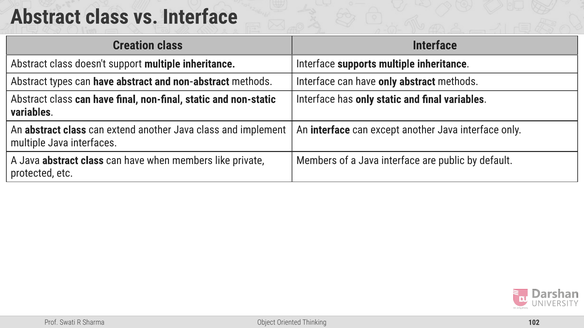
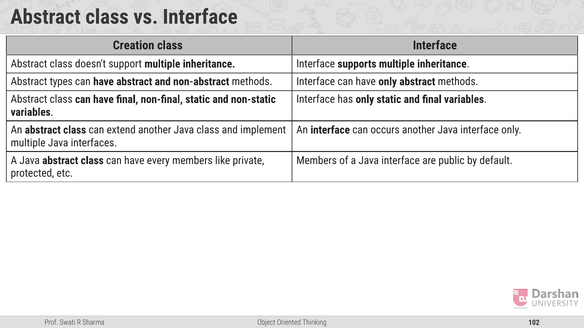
except: except -> occurs (385, 130)
when: when -> every (158, 161)
